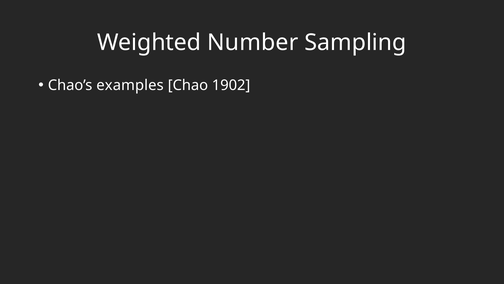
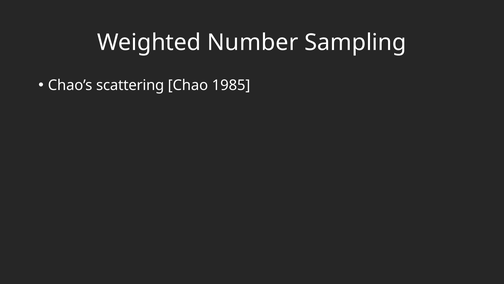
examples: examples -> scattering (130, 85)
1902: 1902 -> 1985 (231, 85)
